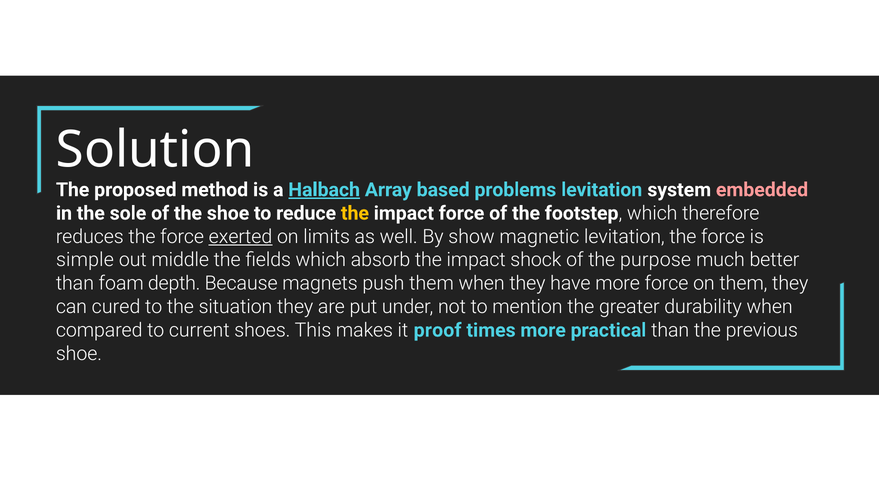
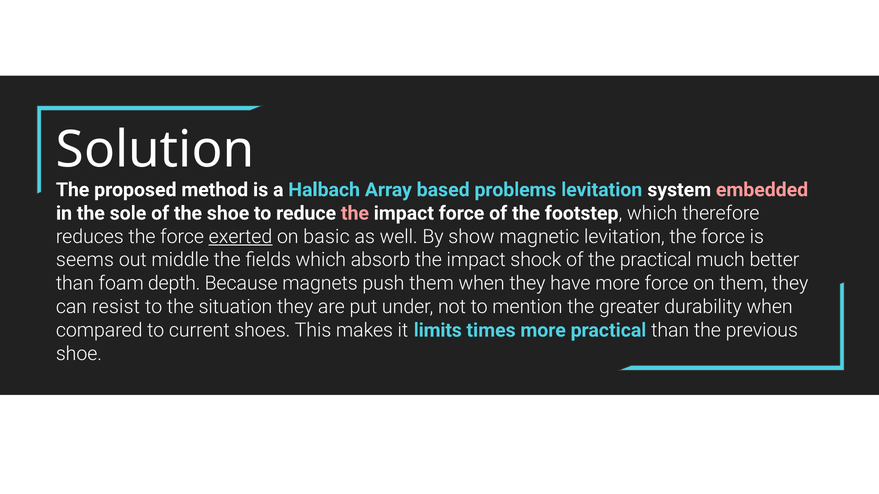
Halbach underline: present -> none (324, 190)
the colour: yellow -> pink (355, 213)
limits: limits -> basic (327, 237)
simple: simple -> seems (85, 260)
the purpose: purpose -> practical (656, 260)
cured: cured -> resist (116, 307)
proof: proof -> limits (438, 331)
